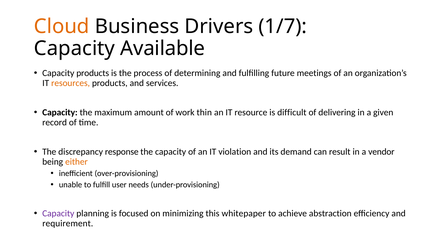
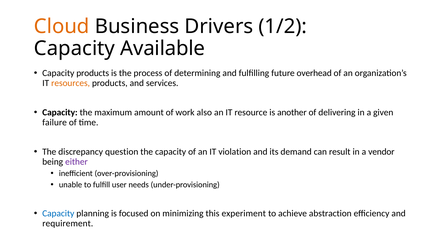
1/7: 1/7 -> 1/2 (283, 26)
meetings: meetings -> overhead (314, 73)
thin: thin -> also (204, 113)
difficult: difficult -> another (292, 113)
record: record -> failure (55, 123)
response: response -> question (122, 152)
either colour: orange -> purple (77, 162)
Capacity colour: purple -> blue (58, 214)
whitepaper: whitepaper -> experiment (244, 214)
